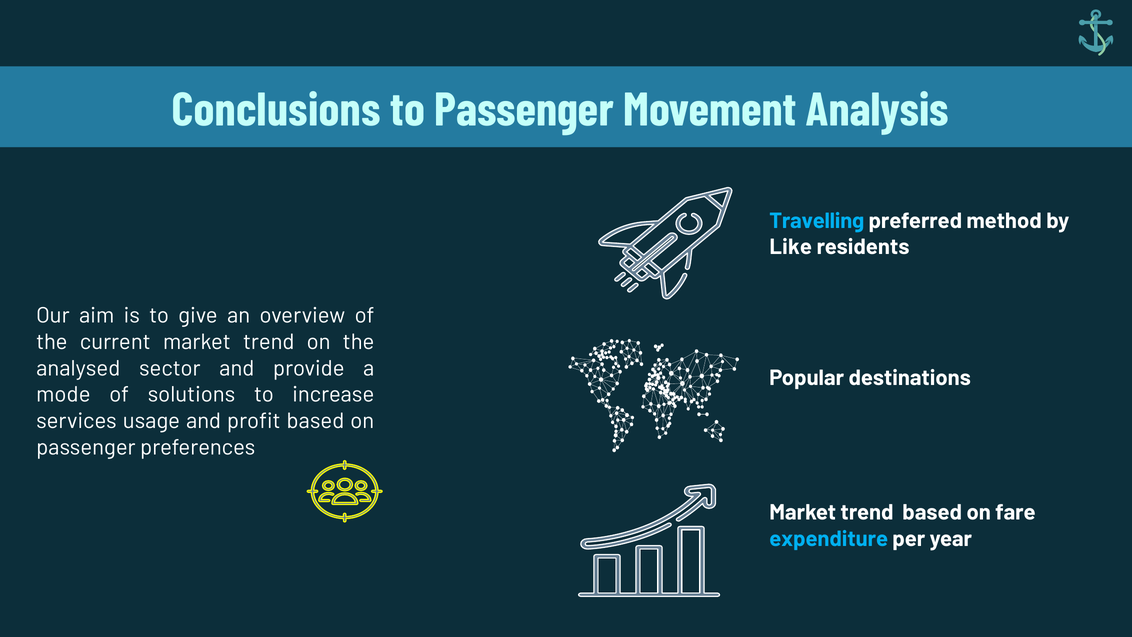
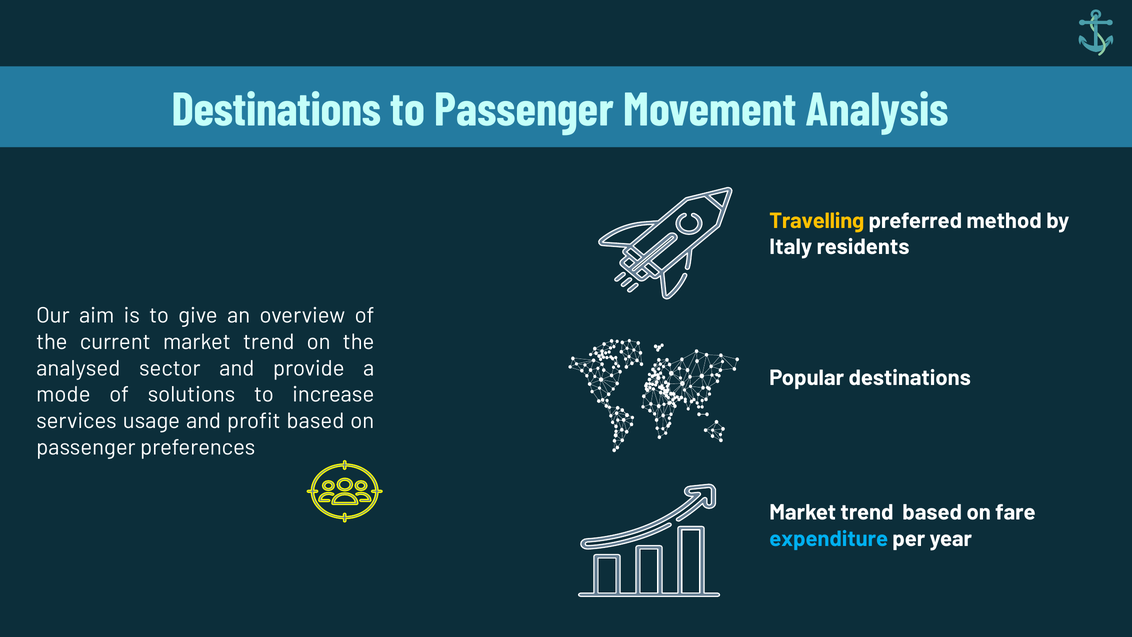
Conclusions: Conclusions -> Destinations (276, 110)
Travelling colour: light blue -> yellow (817, 221)
Like: Like -> Italy (791, 247)
